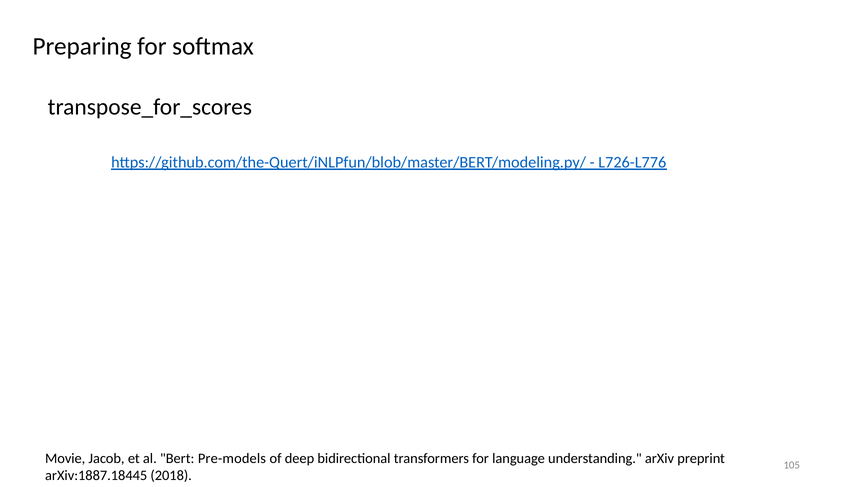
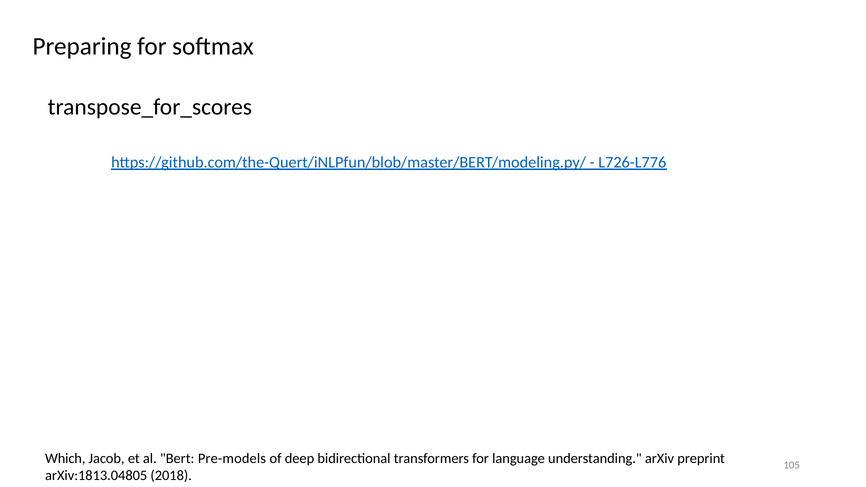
Movie: Movie -> Which (65, 458)
arXiv:1887.18445: arXiv:1887.18445 -> arXiv:1813.04805 (96, 476)
